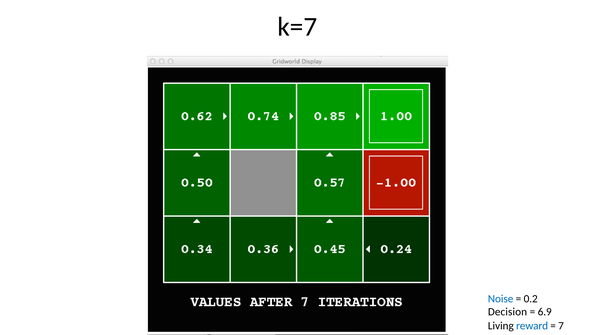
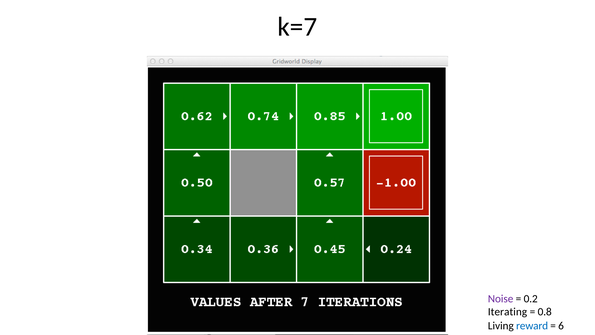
Noise colour: blue -> purple (501, 299)
Decision: Decision -> Iterating (507, 312)
6.9: 6.9 -> 0.8 (545, 312)
7: 7 -> 6 (561, 325)
